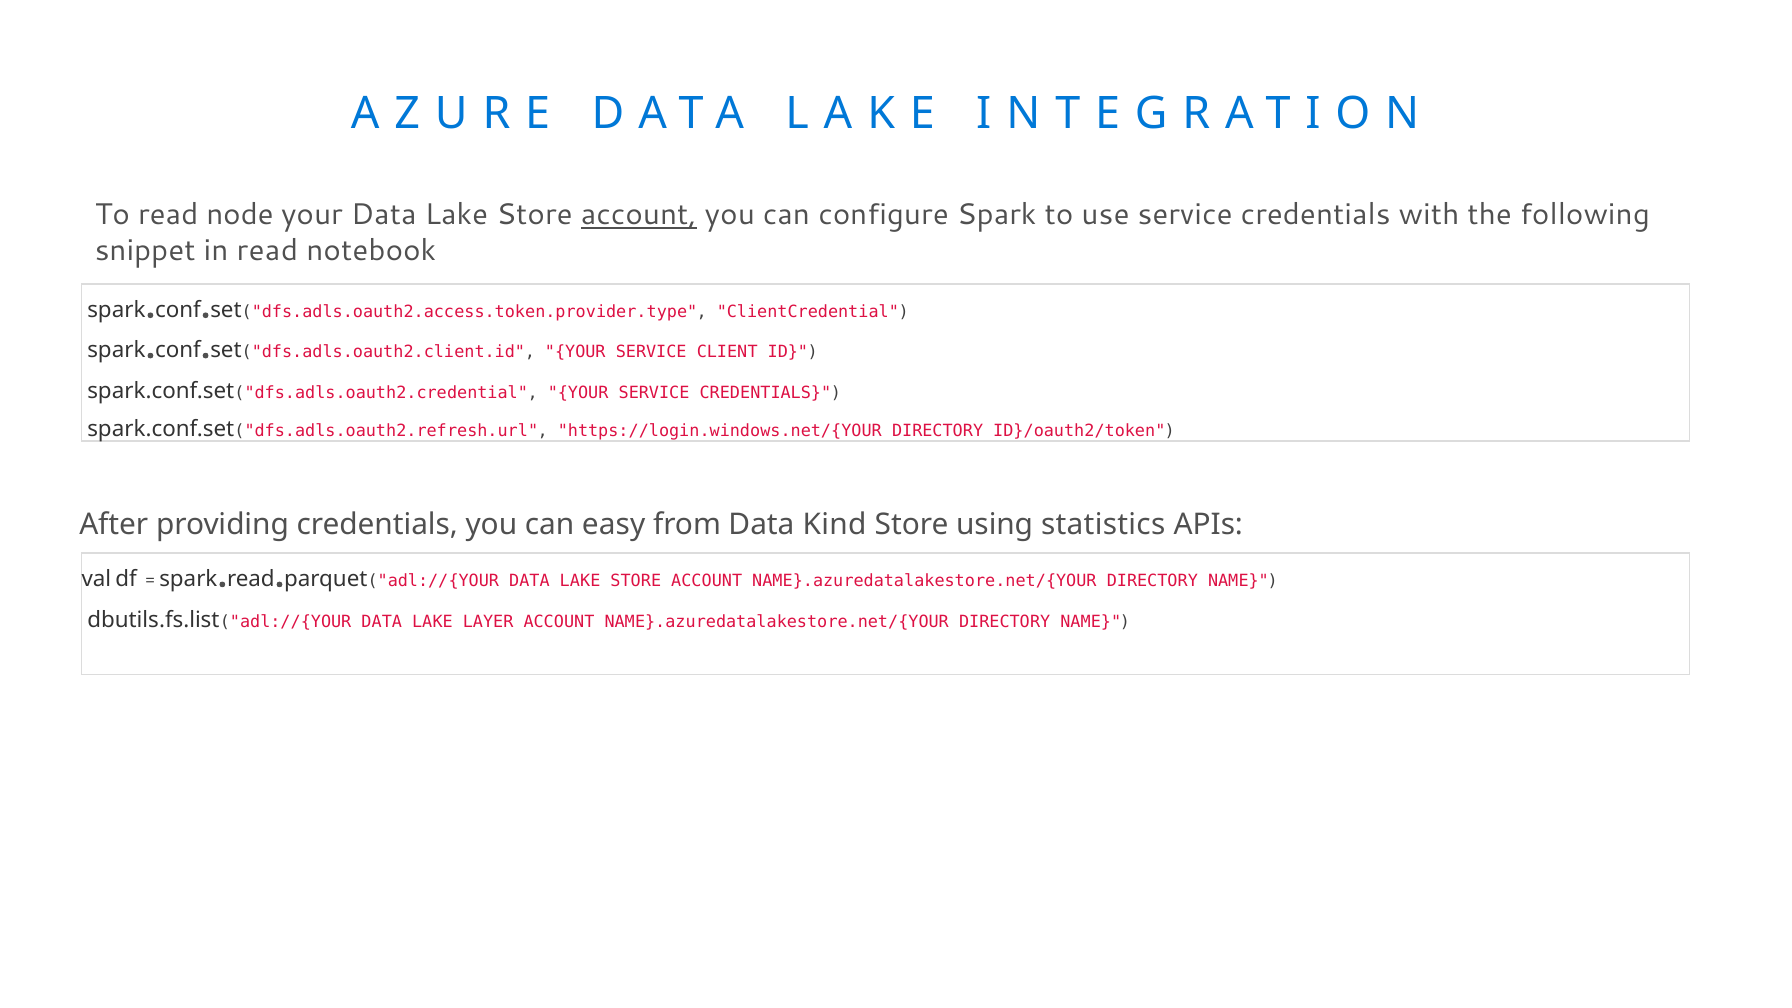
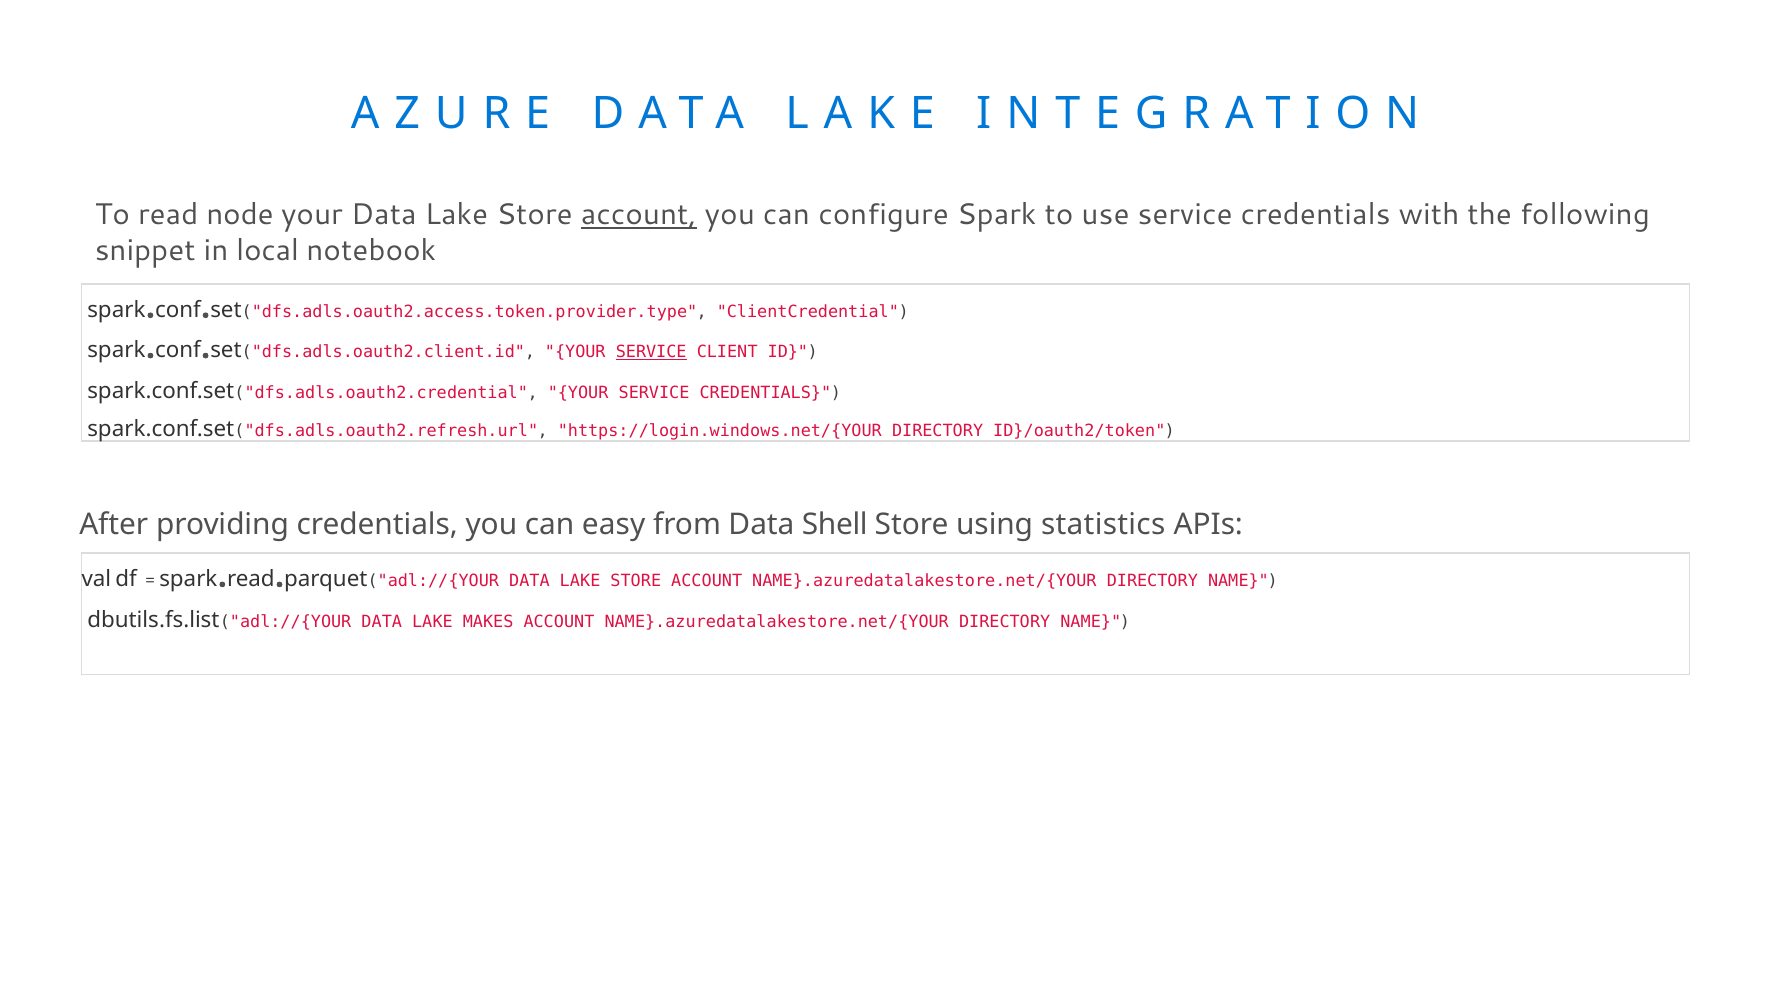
in read: read -> local (268, 251)
SERVICE underline: none -> present (651, 352)
Kind: Kind -> Shell (835, 525)
LAYER: LAYER -> MAKES (488, 622)
